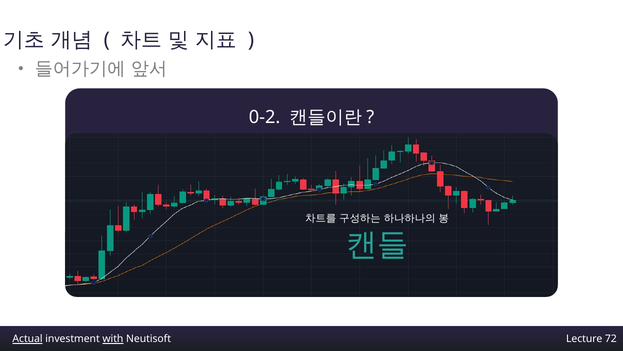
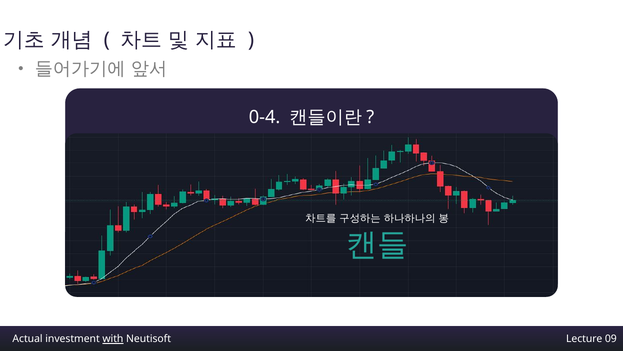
0-2: 0-2 -> 0-4 (265, 117)
Actual underline: present -> none (28, 338)
72: 72 -> 09 (611, 338)
